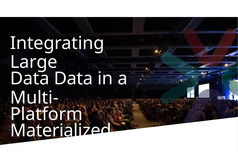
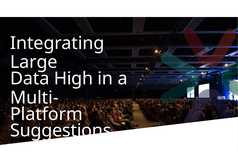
Data Data: Data -> High (73, 79)
Materialized: Materialized -> Suggestions (61, 131)
